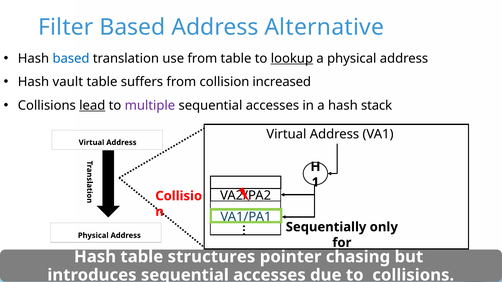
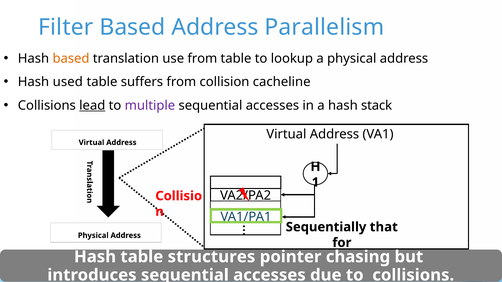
Alternative: Alternative -> Parallelism (324, 27)
based colour: blue -> orange (71, 59)
lookup underline: present -> none (292, 59)
vault: vault -> used (68, 82)
increased: increased -> cacheline (282, 82)
only: only -> that (384, 227)
